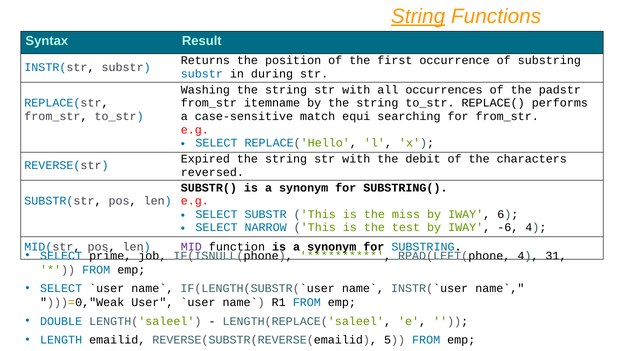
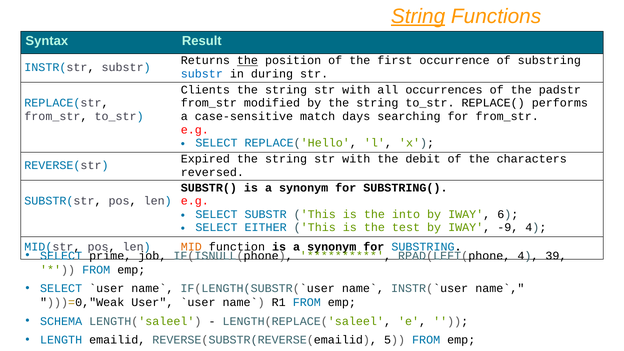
the underline: none -> present (247, 61)
Washing: Washing -> Clients (205, 90)
itemname: itemname -> modified (272, 103)
equi: equi -> days (356, 116)
miss: miss -> into (406, 214)
NARROW: NARROW -> EITHER (266, 228)
-6: -6 -> -9 (508, 228)
MID colour: purple -> orange (191, 247)
31: 31 -> 39 (556, 256)
DOUBLE: DOUBLE -> SCHEMA (61, 321)
